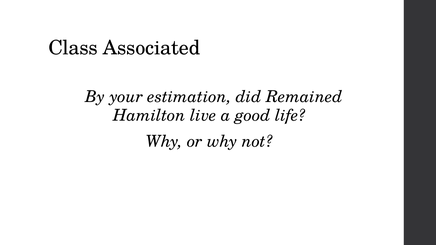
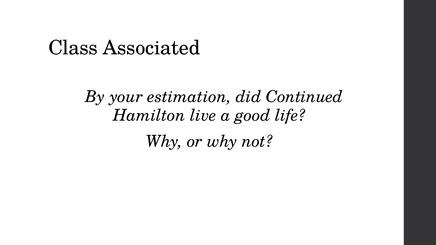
Remained: Remained -> Continued (304, 97)
